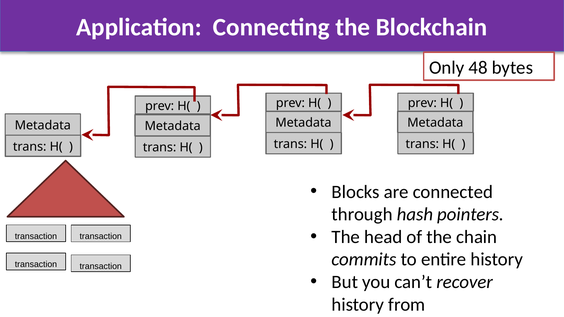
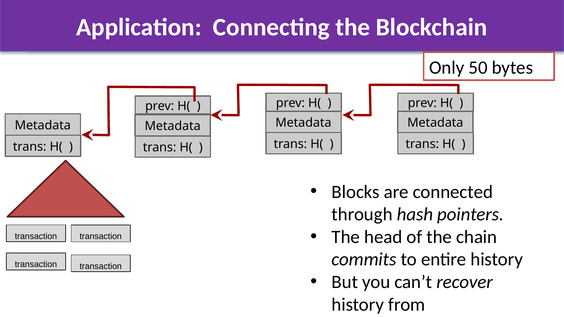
48: 48 -> 50 (478, 68)
